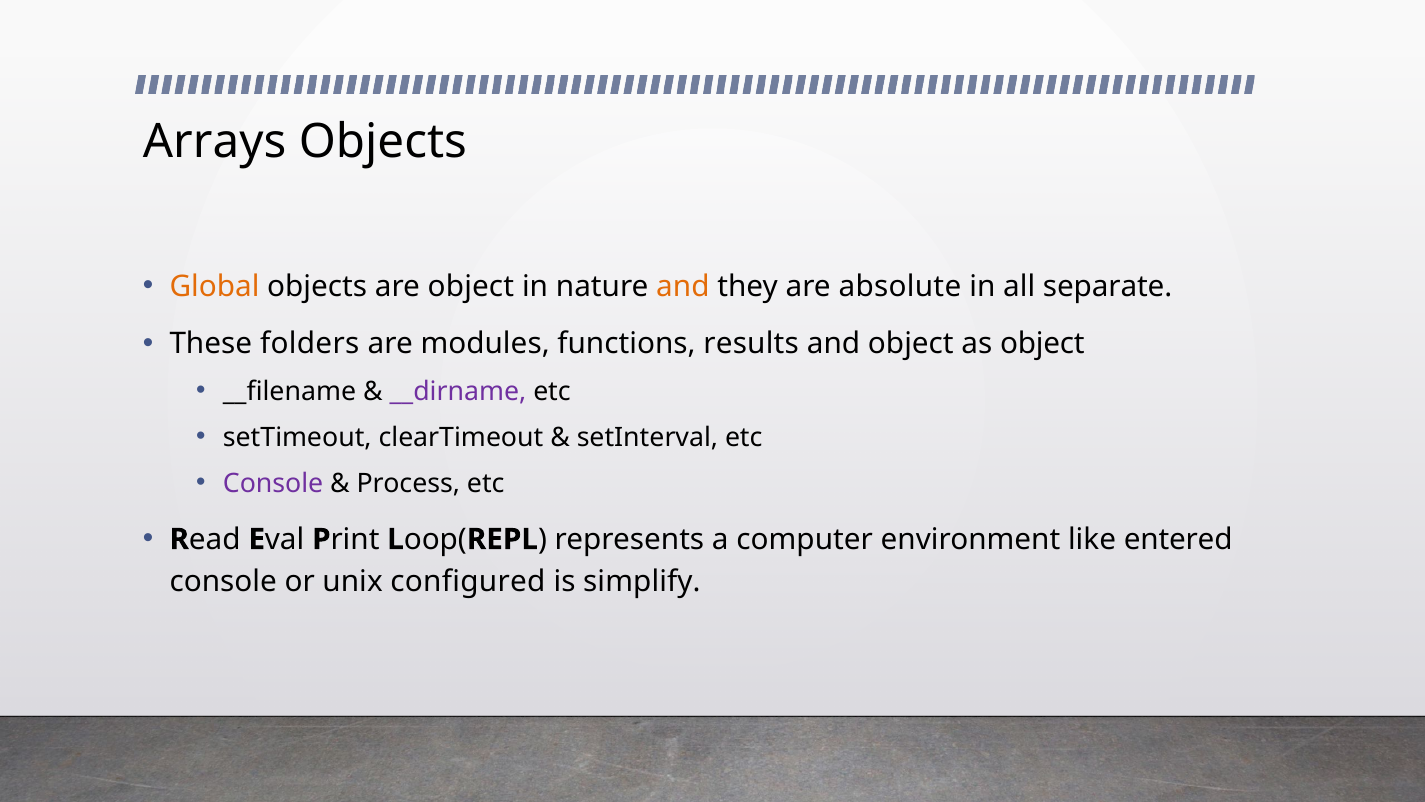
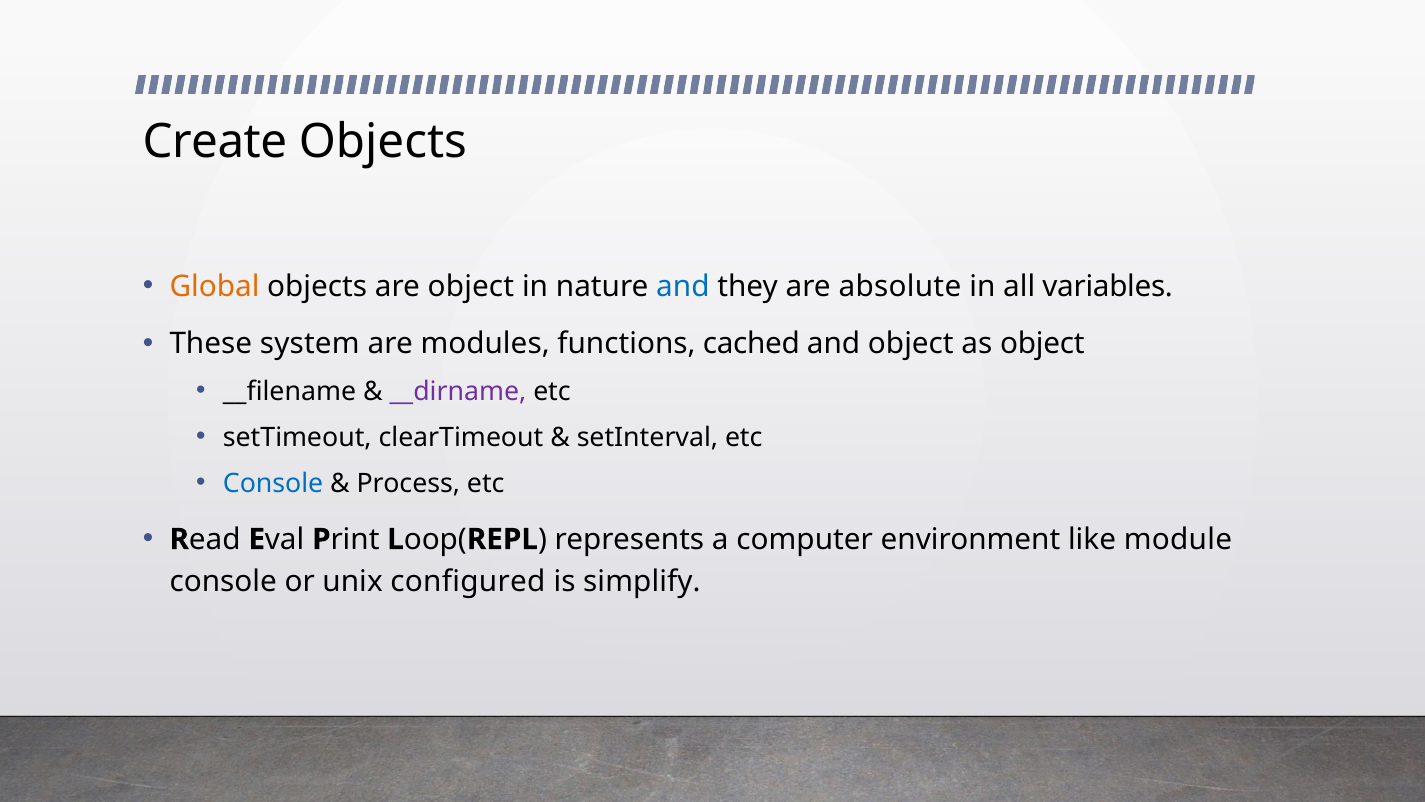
Arrays: Arrays -> Create (215, 142)
and colour: orange -> blue (683, 286)
separate: separate -> variables (1108, 286)
folders: folders -> system (310, 344)
results: results -> cached (751, 344)
Console colour: purple -> blue (273, 483)
entered: entered -> module (1178, 539)
